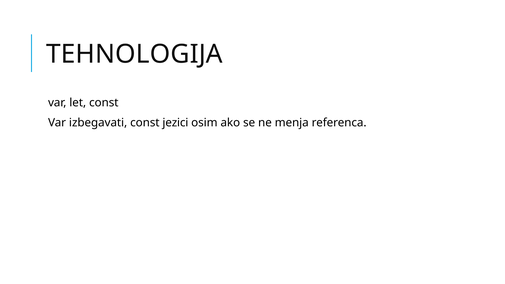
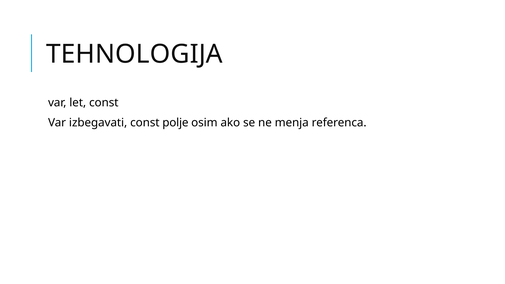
jezici: jezici -> polje (175, 123)
